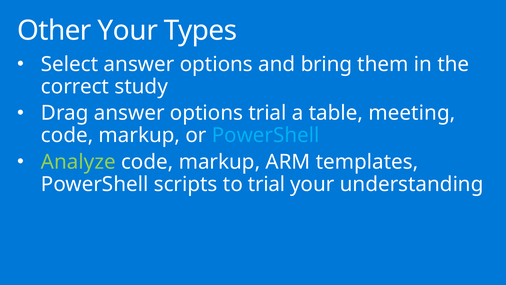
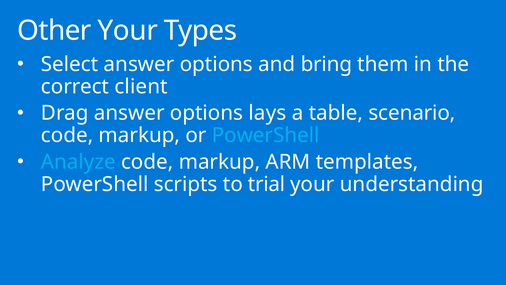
study: study -> client (141, 87)
options trial: trial -> lays (267, 113)
meeting: meeting -> scenario (412, 113)
Analyze colour: light green -> light blue (78, 162)
